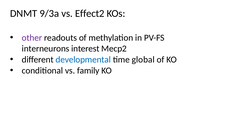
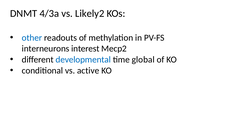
9/3a: 9/3a -> 4/3a (49, 13)
Effect2: Effect2 -> Likely2 (90, 13)
other colour: purple -> blue (32, 38)
family: family -> active (88, 70)
